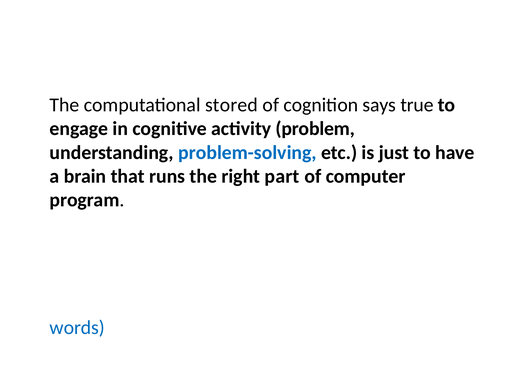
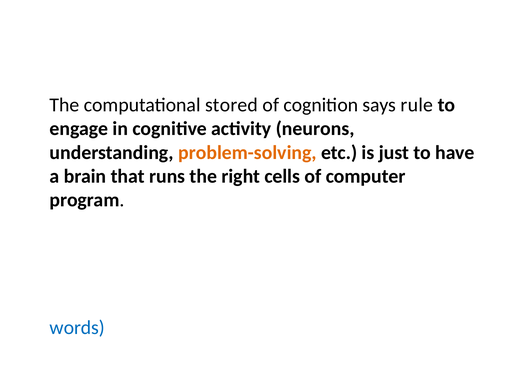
true: true -> rule (417, 105)
problem: problem -> neurons (315, 129)
problem-solving colour: blue -> orange (247, 152)
part: part -> cells (282, 176)
